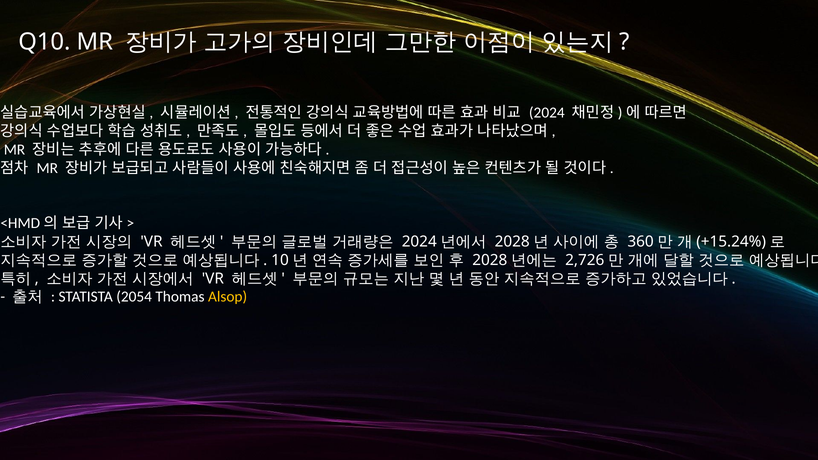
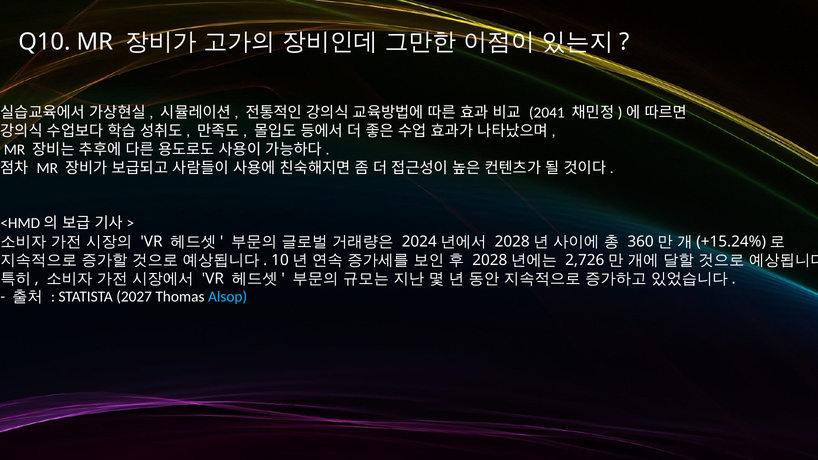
2024: 2024 -> 2041 (547, 113)
2054: 2054 -> 2027 (134, 297)
Alsop colour: yellow -> light blue (228, 297)
